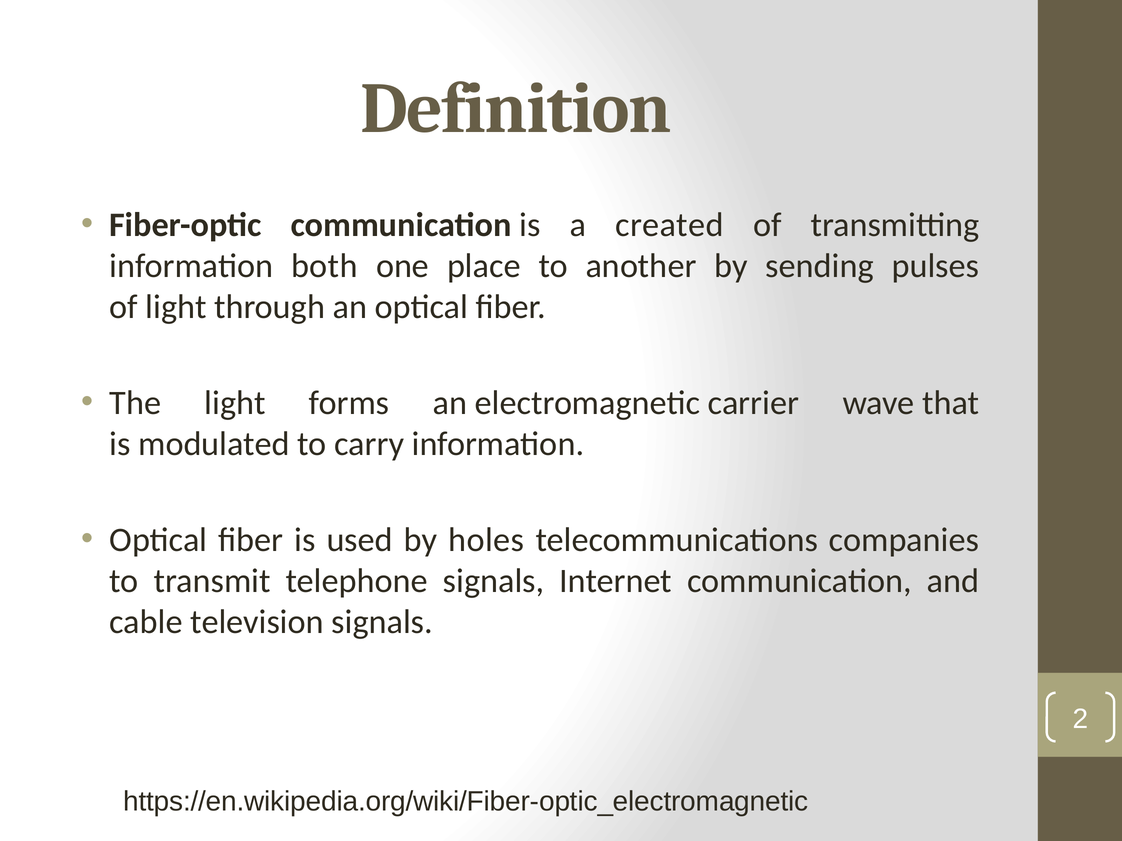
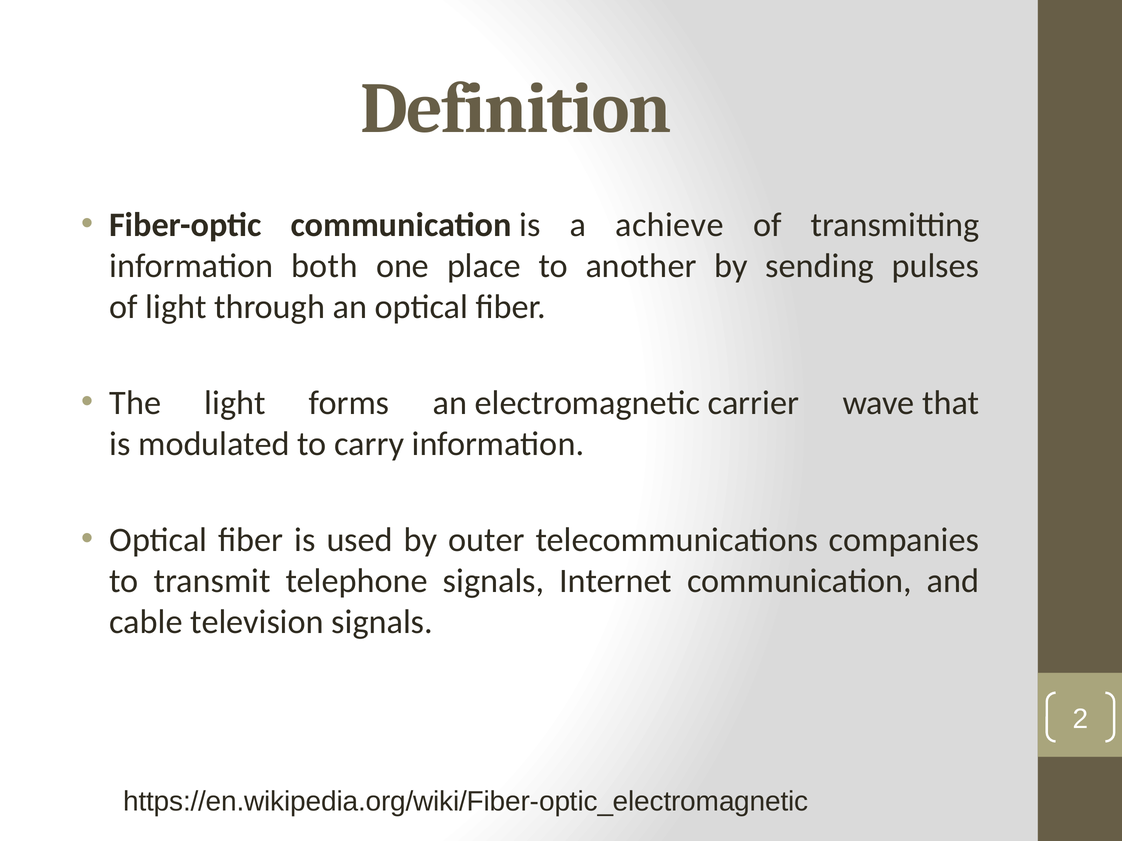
created: created -> achieve (669, 225)
holes: holes -> outer (486, 540)
